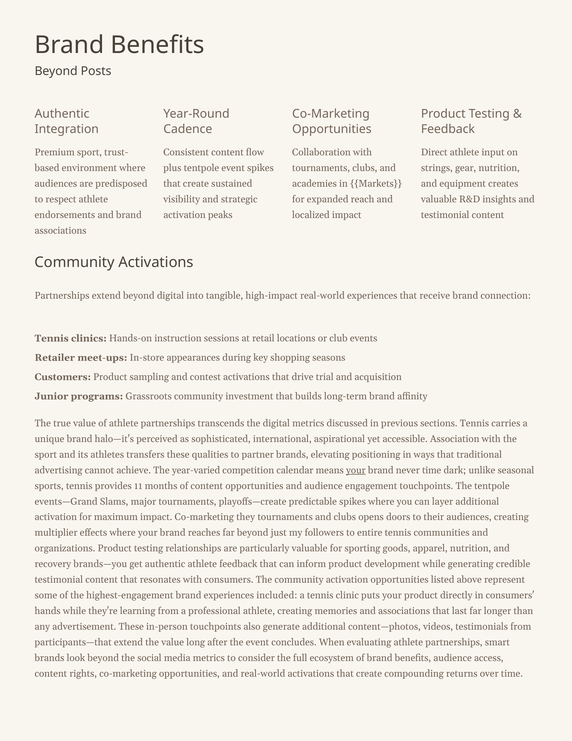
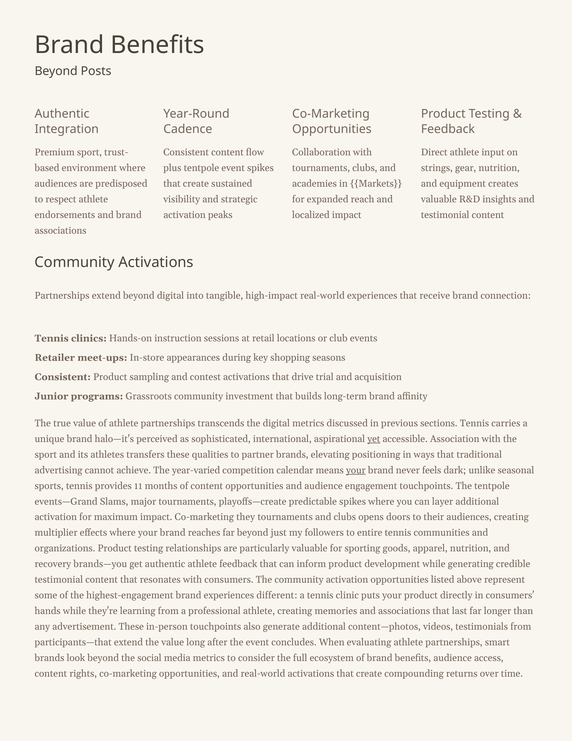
Customers: Customers -> Consistent (63, 377)
yet underline: none -> present (374, 438)
never time: time -> feels (432, 470)
included: included -> different (277, 595)
